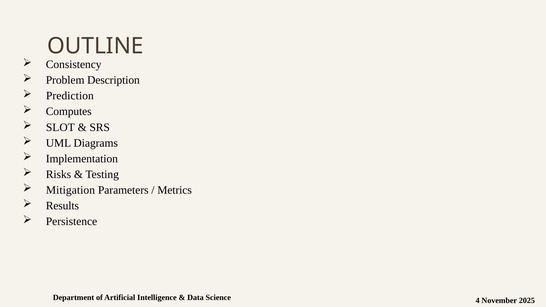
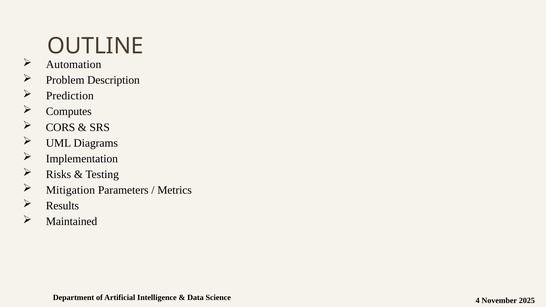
Consistency: Consistency -> Automation (74, 65)
SLOT: SLOT -> CORS (60, 127)
Persistence: Persistence -> Maintained (72, 222)
